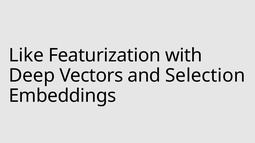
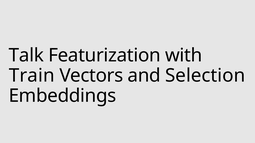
Like: Like -> Talk (26, 55)
Deep: Deep -> Train (32, 76)
